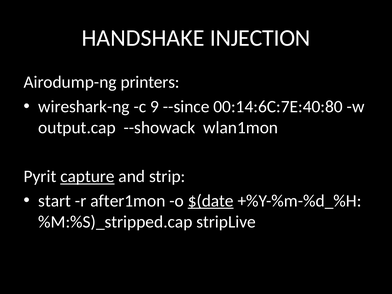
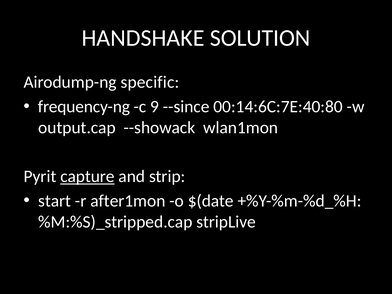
INJECTION: INJECTION -> SOLUTION (260, 38)
printers: printers -> specific (150, 82)
wireshark-ng: wireshark-ng -> frequency-ng (84, 107)
$(date underline: present -> none (211, 201)
